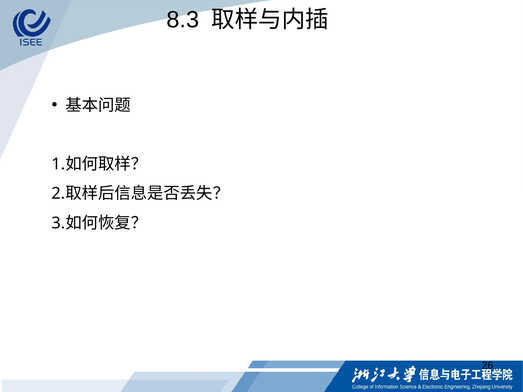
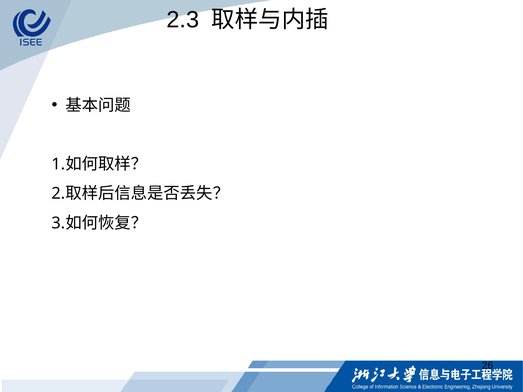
8.3: 8.3 -> 2.3 (183, 20)
